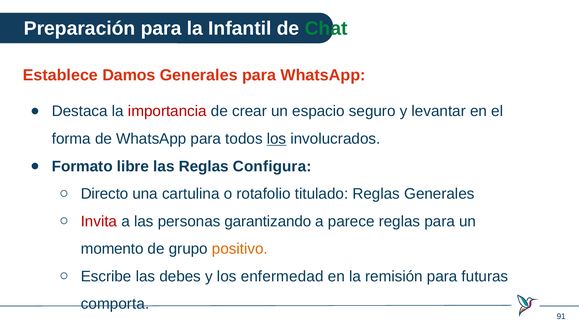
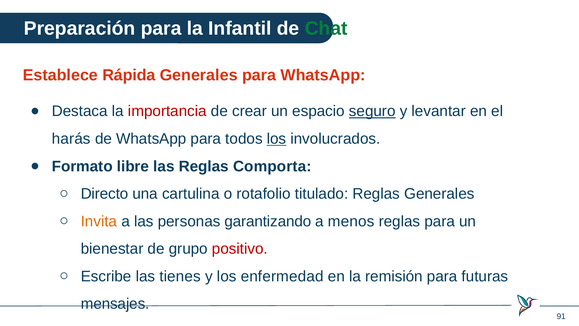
Damos: Damos -> Rápida (129, 75)
seguro underline: none -> present (372, 111)
forma: forma -> harás (71, 139)
Configura: Configura -> Comporta (272, 166)
Invita colour: red -> orange (99, 221)
parece: parece -> menos (351, 221)
momento: momento -> bienestar (112, 249)
positivo colour: orange -> red (240, 249)
debes: debes -> tienes (180, 276)
comporta: comporta -> mensajes (115, 304)
